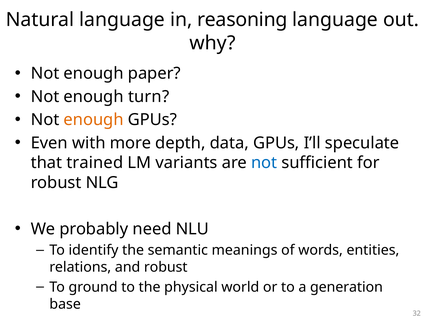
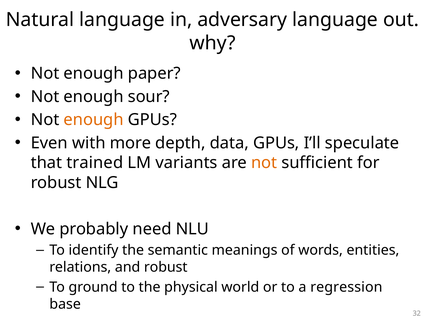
reasoning: reasoning -> adversary (242, 20)
turn: turn -> sour (149, 97)
not colour: blue -> orange (264, 163)
generation: generation -> regression (346, 287)
